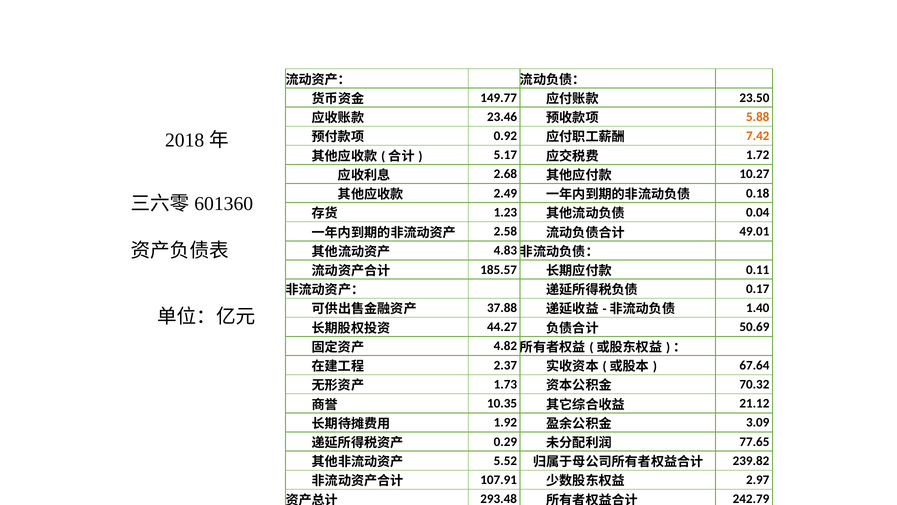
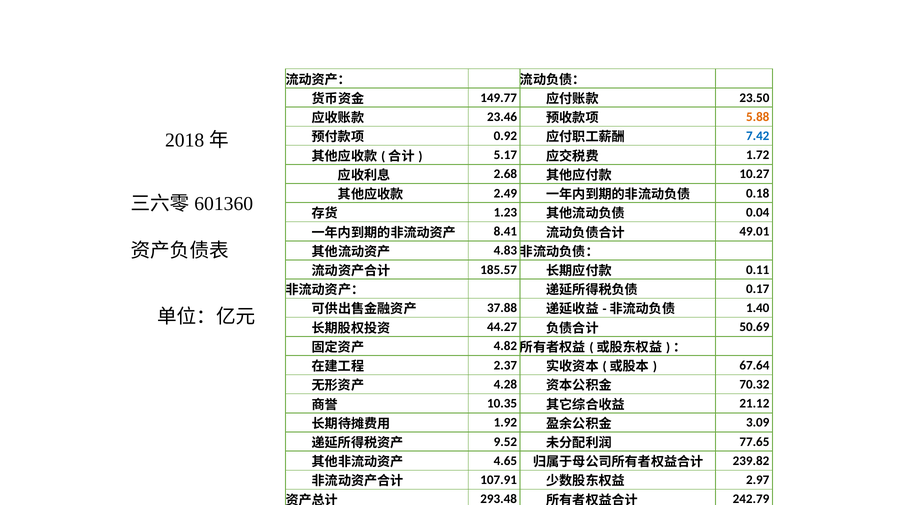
7.42 colour: orange -> blue (758, 136)
2.58: 2.58 -> 8.41 (505, 231)
1.73: 1.73 -> 4.28 (505, 384)
0.29: 0.29 -> 9.52 (505, 441)
5.52: 5.52 -> 4.65 (505, 460)
